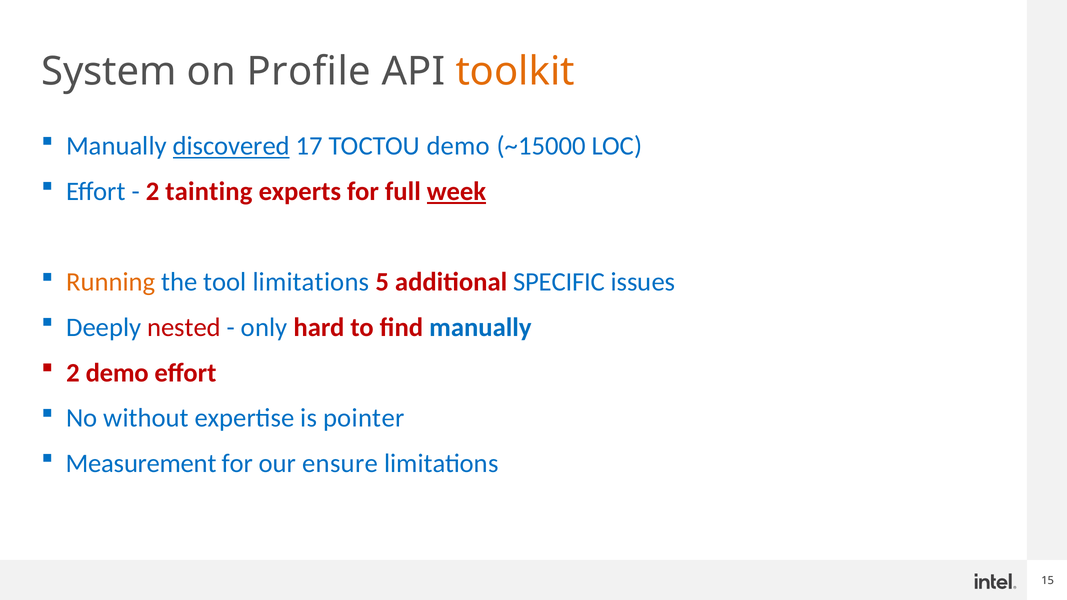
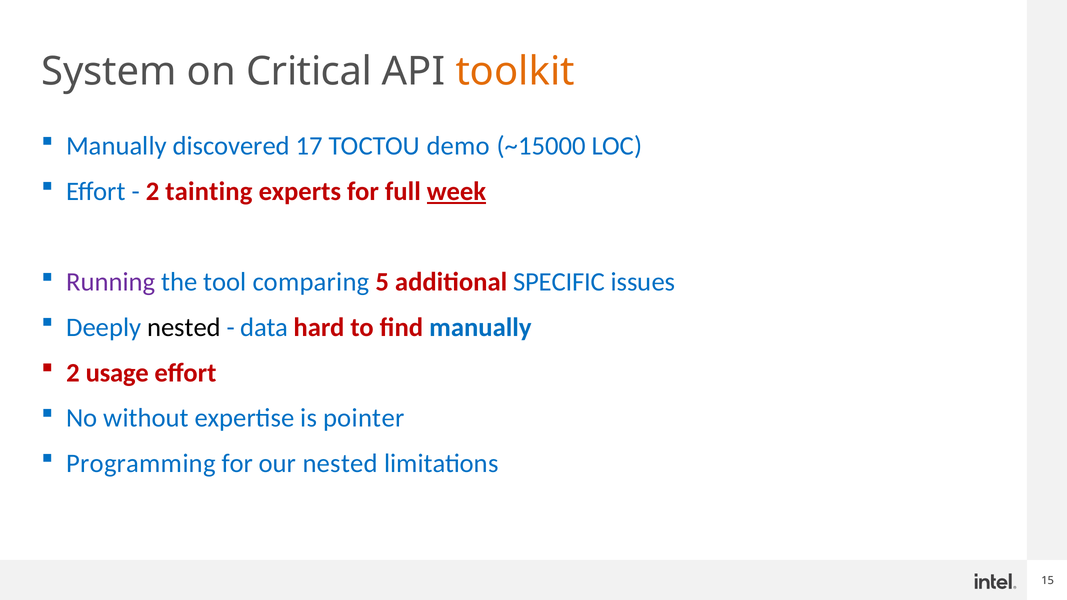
Profile: Profile -> Critical (309, 72)
discovered underline: present -> none (231, 146)
Running colour: orange -> purple (111, 282)
tool limitations: limitations -> comparing (311, 282)
nested colour: red -> black (184, 328)
only: only -> data (264, 328)
2 demo: demo -> usage (117, 373)
Measurement: Measurement -> Programming (141, 464)
our ensure: ensure -> nested (340, 464)
